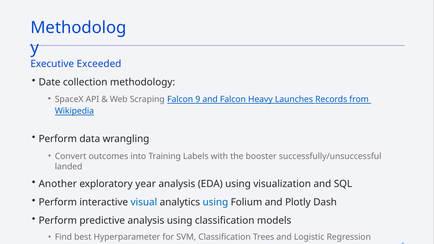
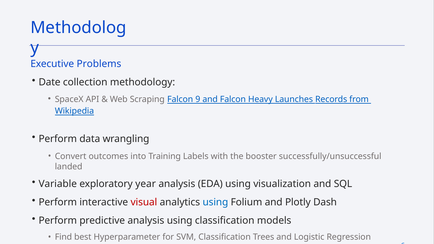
Exceeded: Exceeded -> Problems (99, 64)
Another: Another -> Variable (58, 184)
visual colour: blue -> red (144, 202)
